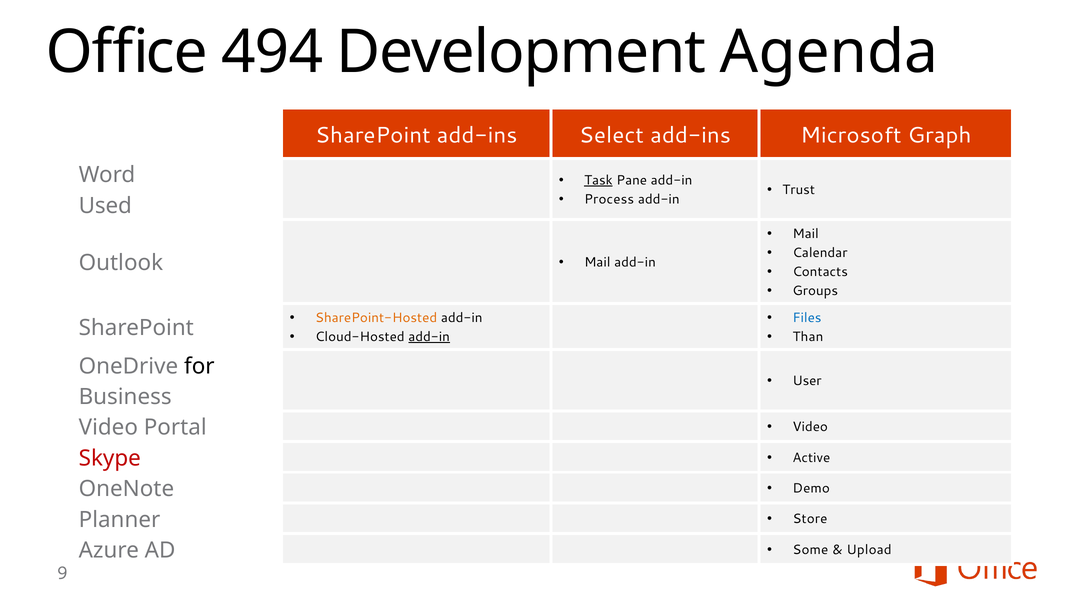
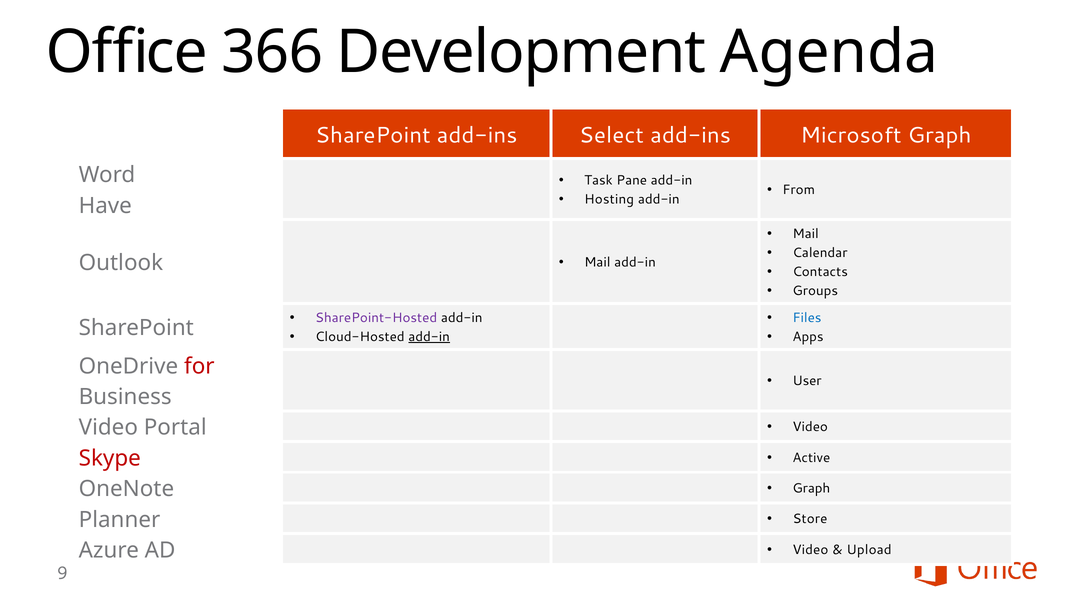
494: 494 -> 366 (272, 52)
Task underline: present -> none (598, 180)
Trust: Trust -> From (799, 190)
Process: Process -> Hosting (609, 199)
Used: Used -> Have (105, 206)
SharePoint-Hosted colour: orange -> purple (376, 318)
Than: Than -> Apps (808, 337)
for colour: black -> red (199, 366)
Demo: Demo -> Graph (811, 488)
Some: Some -> Video (810, 550)
